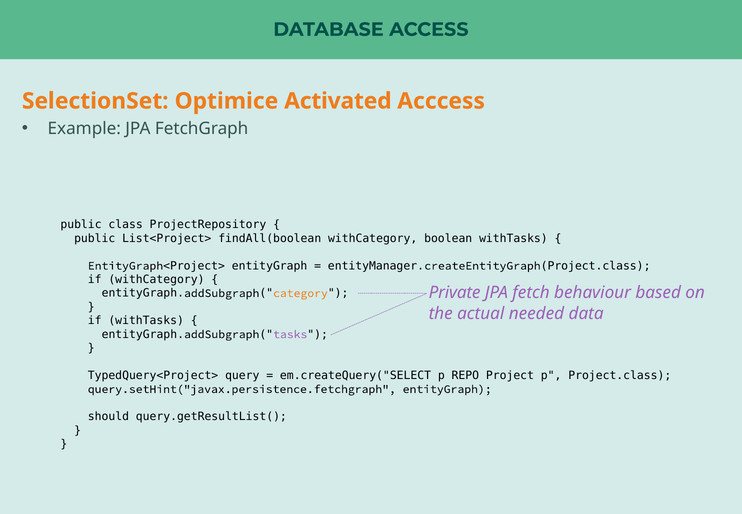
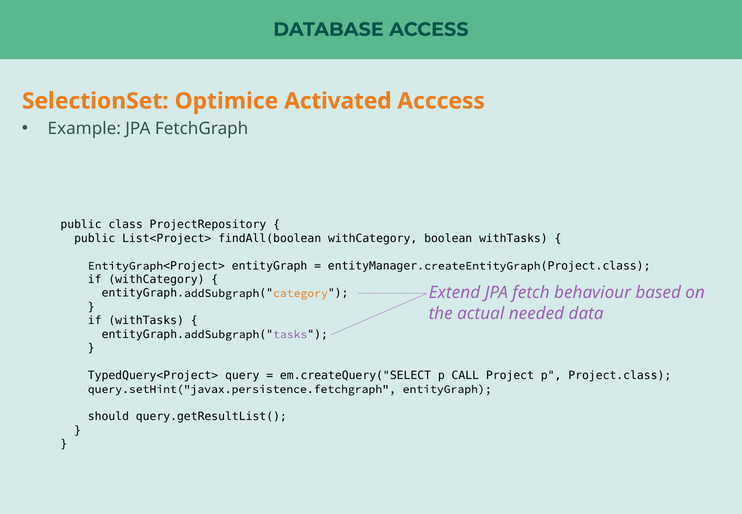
Private: Private -> Extend (454, 293)
REPO: REPO -> CALL (465, 375)
